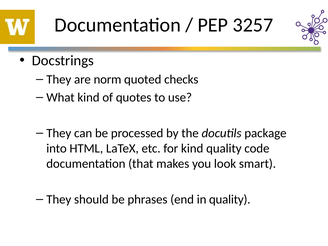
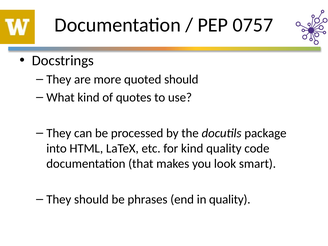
3257: 3257 -> 0757 (253, 25)
norm: norm -> more (107, 79)
quoted checks: checks -> should (181, 79)
